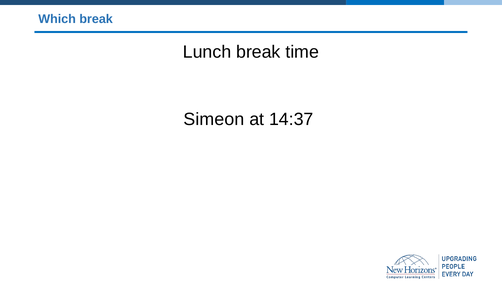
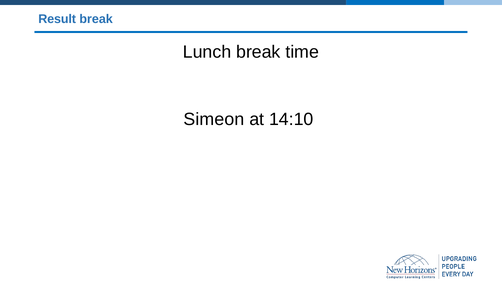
Which: Which -> Result (57, 19)
14:37: 14:37 -> 14:10 (291, 120)
